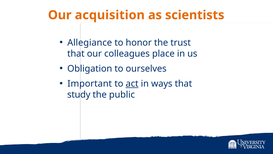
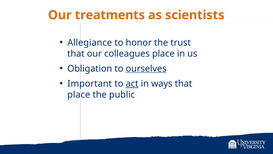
acquisition: acquisition -> treatments (110, 15)
ourselves underline: none -> present (146, 68)
study: study -> place (79, 94)
